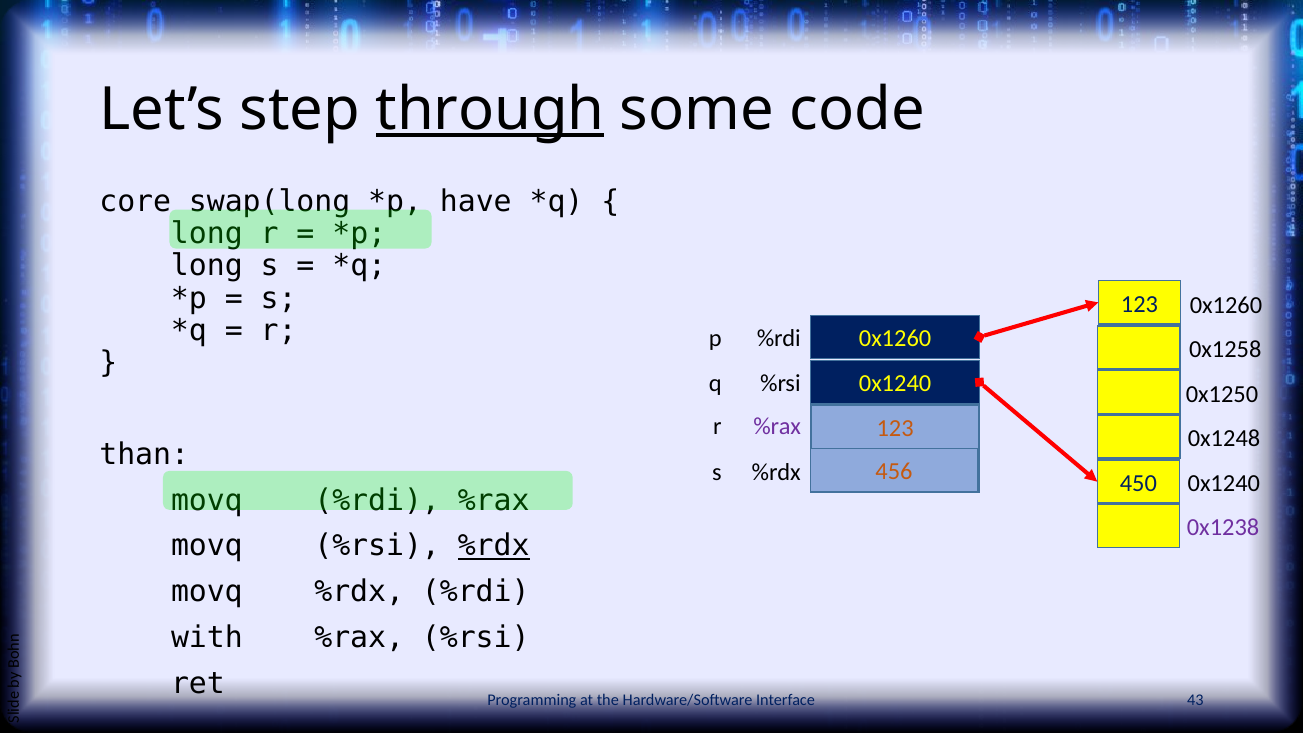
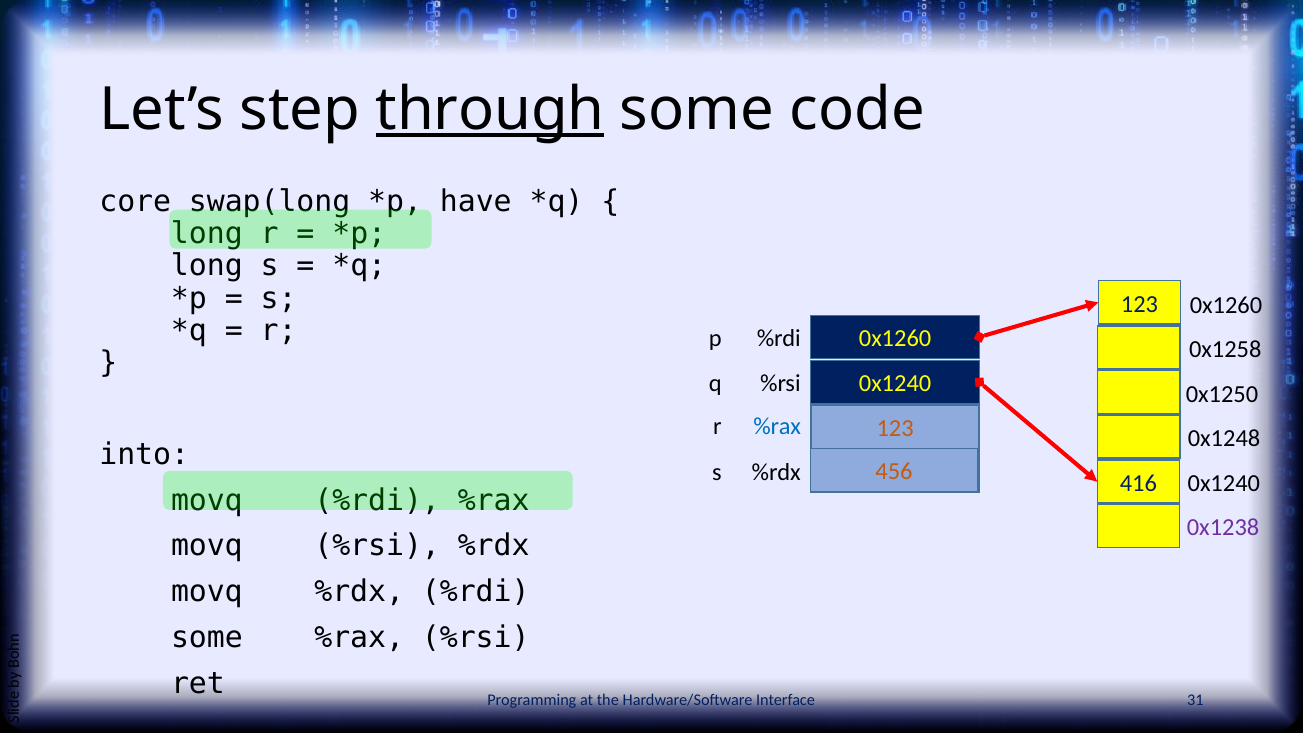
%rax colour: purple -> blue (777, 427)
than: than -> into (144, 454)
450: 450 -> 416 (1138, 483)
%rdx underline: present -> none (494, 546)
with: with -> some (207, 638)
43: 43 -> 31 (1195, 700)
